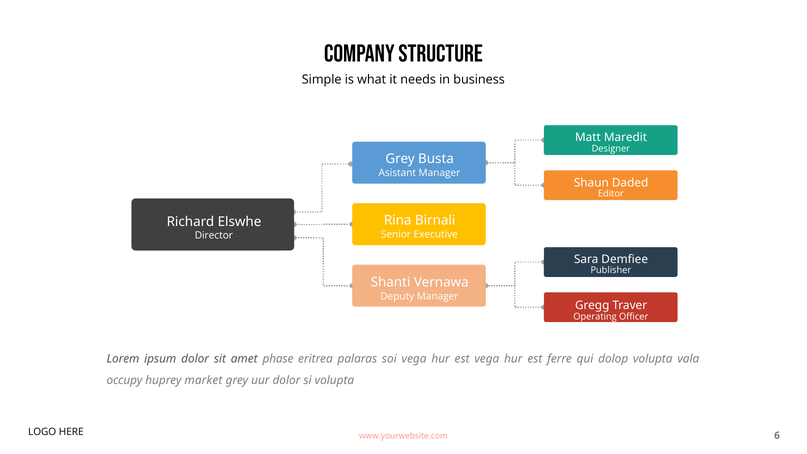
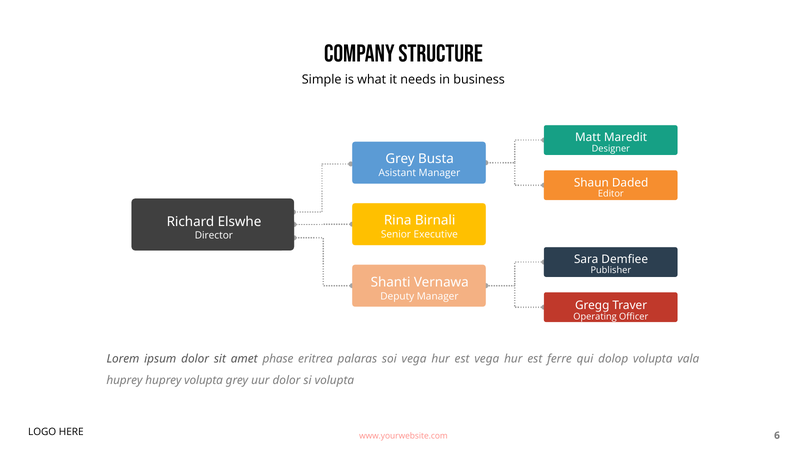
occupy: occupy -> huprey (124, 380)
huprey market: market -> volupta (204, 380)
